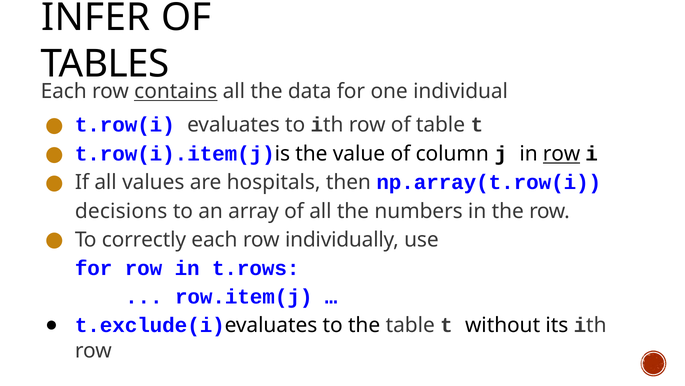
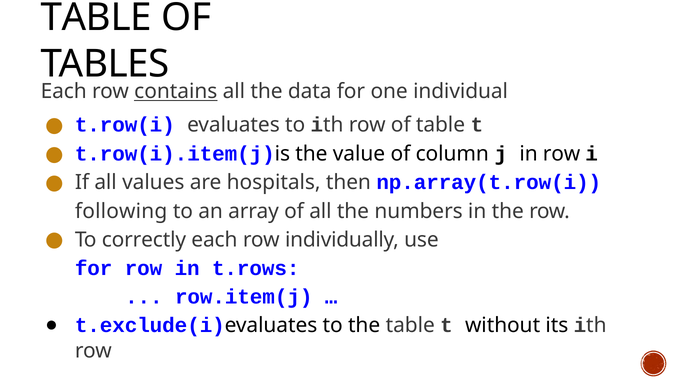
INFER: INFER -> TABLE (96, 17)
row underline: present -> none (562, 154)
decisions: decisions -> following (121, 211)
